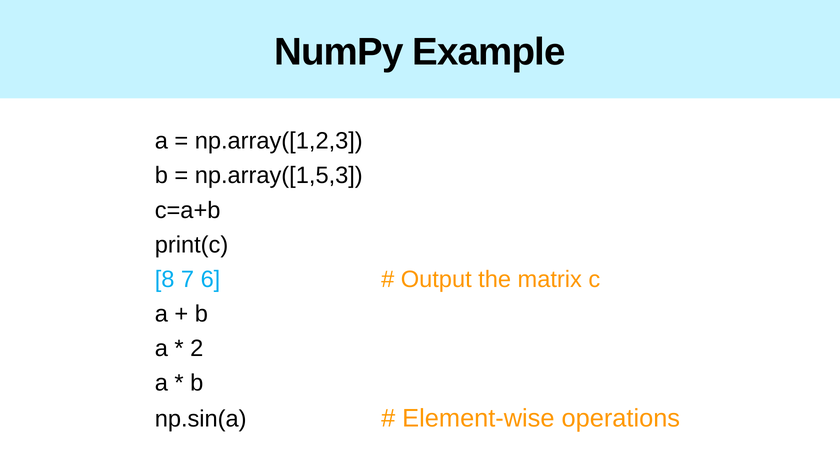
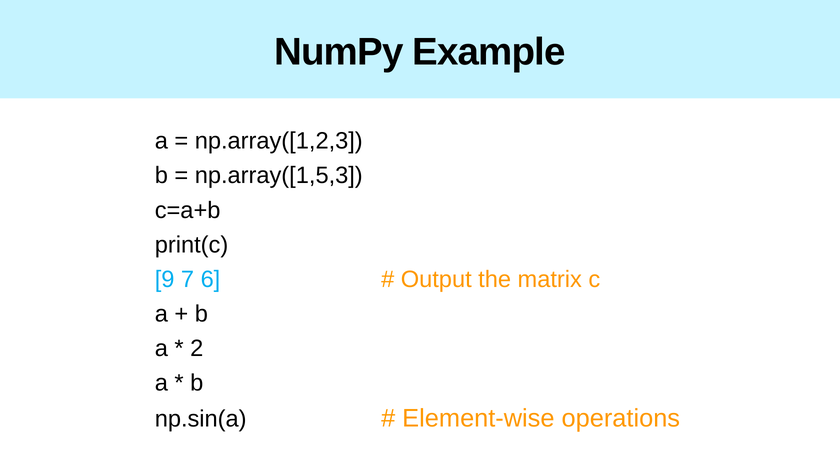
8: 8 -> 9 (165, 279)
